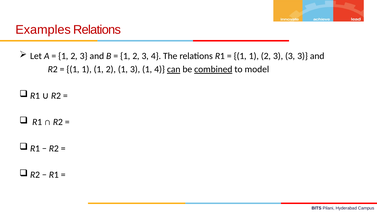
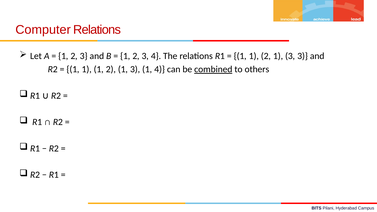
Examples: Examples -> Computer (43, 30)
3: 3 -> 1 (278, 56)
can underline: present -> none (174, 69)
model: model -> others (257, 69)
